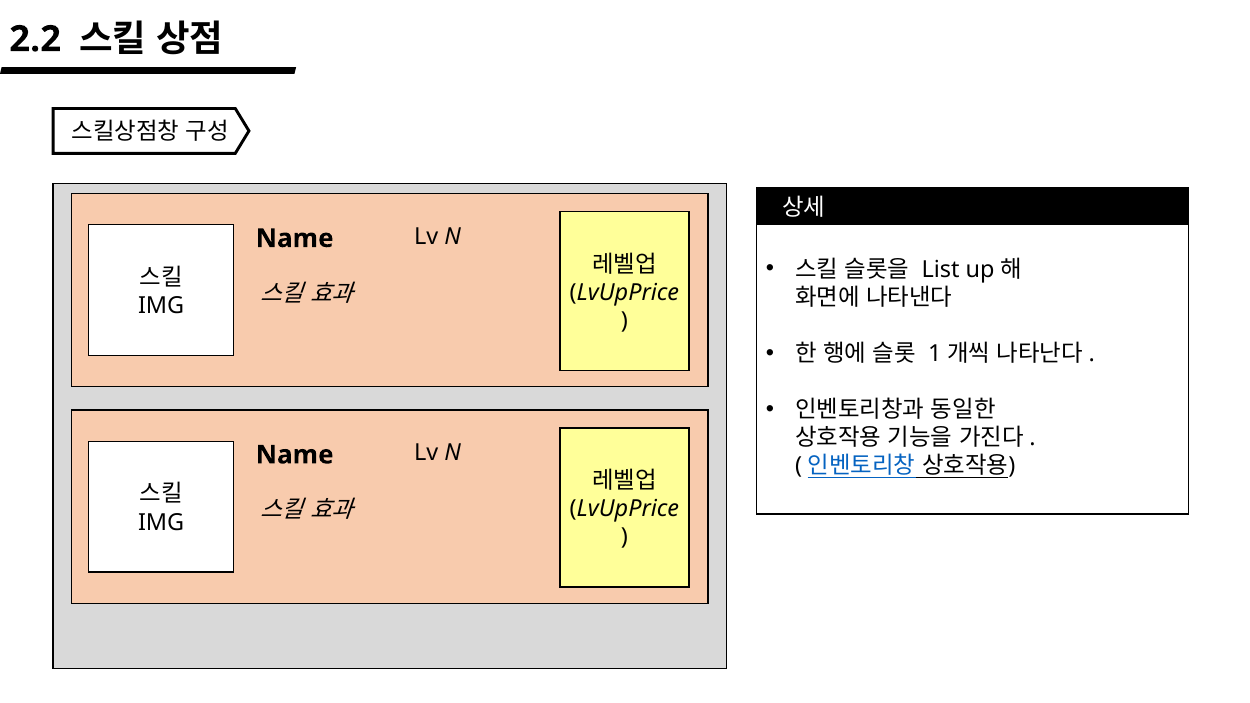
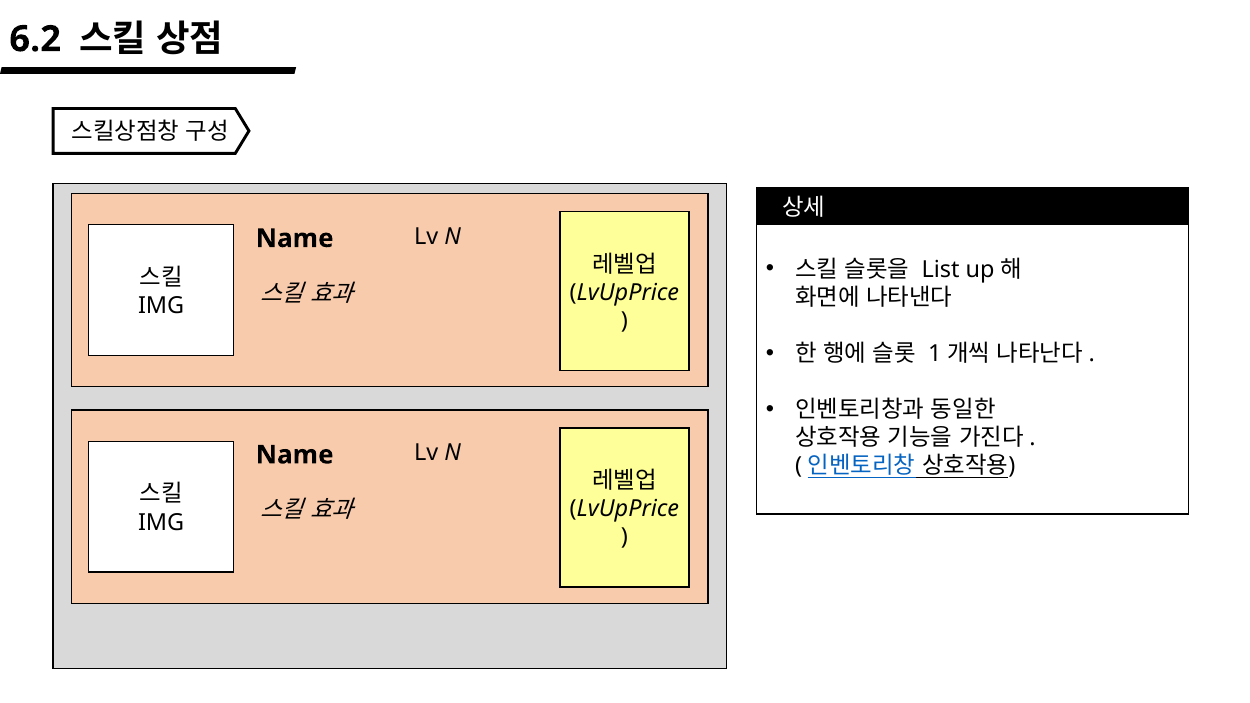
2.2: 2.2 -> 6.2 (35, 39)
